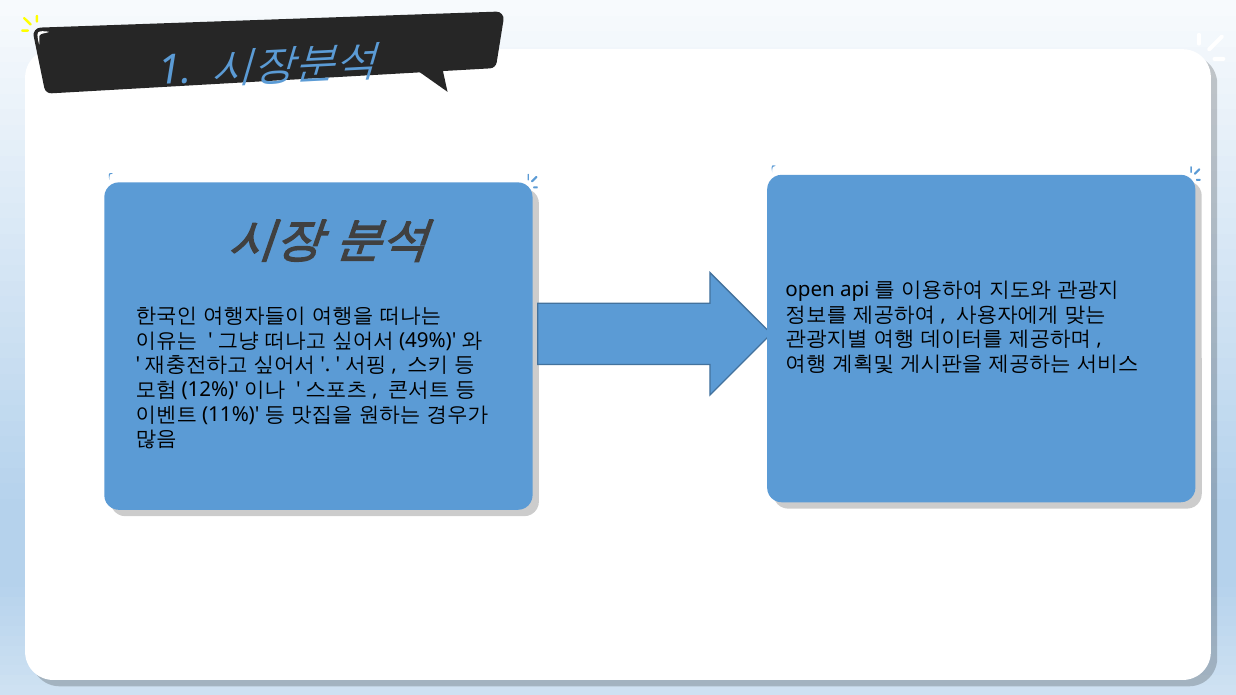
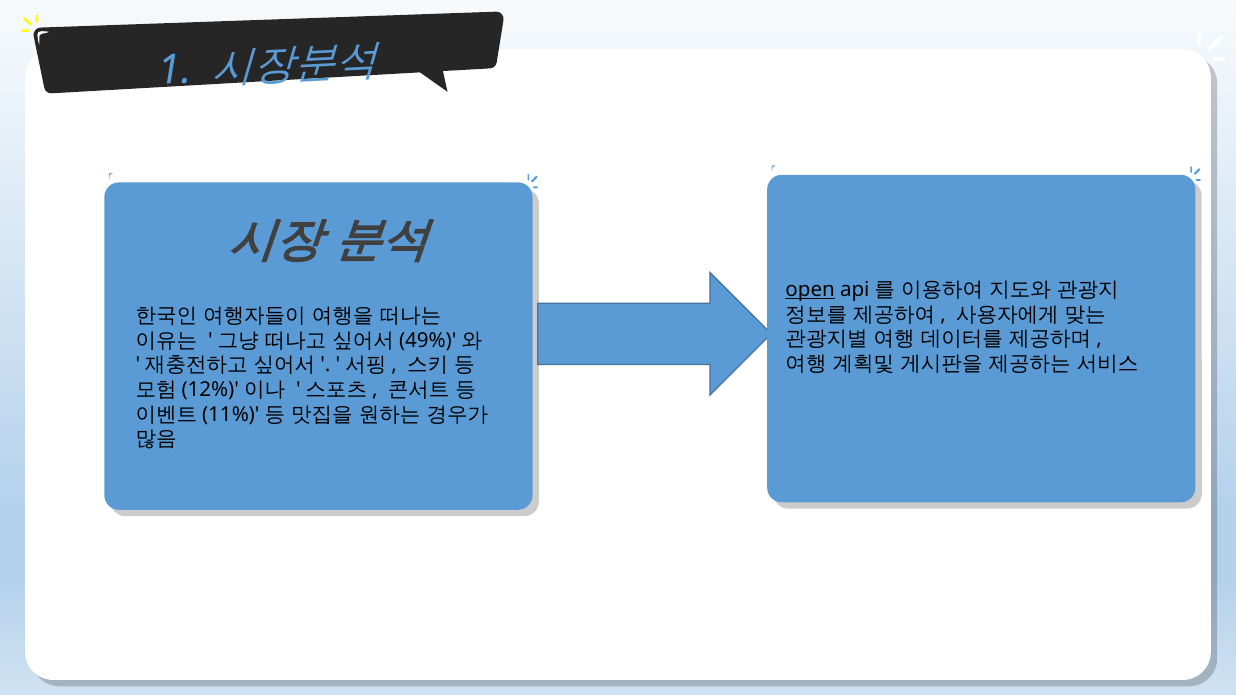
open underline: none -> present (810, 290)
